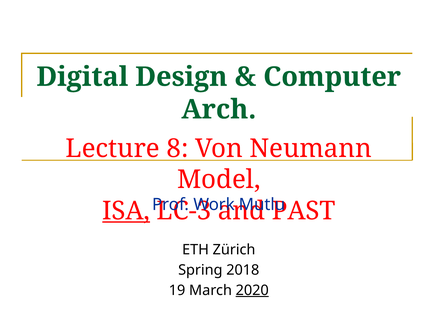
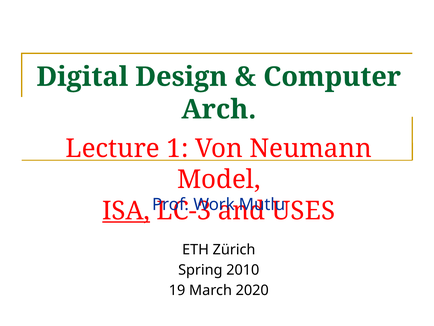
8: 8 -> 1 (177, 148)
PAST: PAST -> USES (304, 211)
2018: 2018 -> 2010 (243, 270)
2020 underline: present -> none (252, 290)
